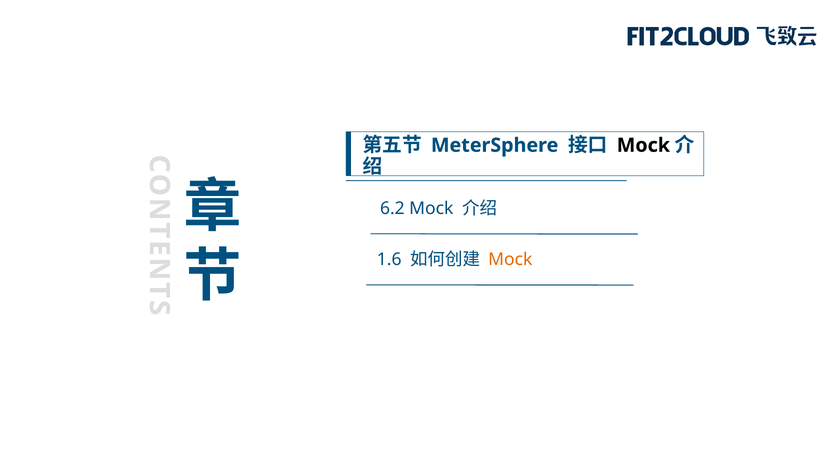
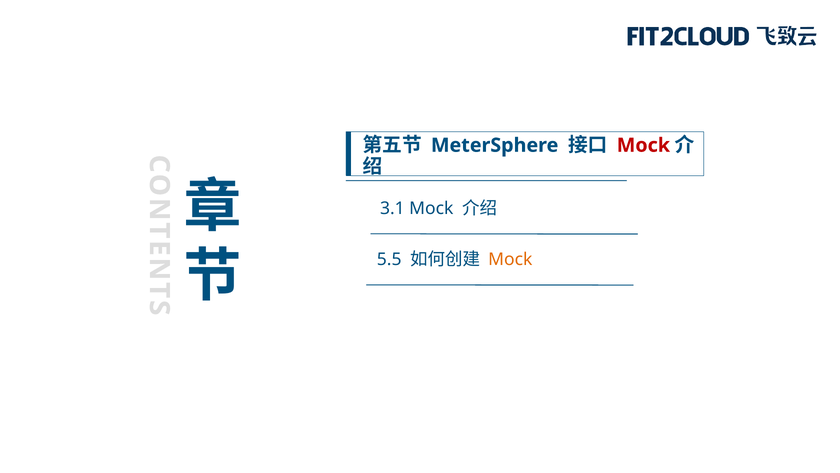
Mock colour: black -> red (643, 145)
6.2: 6.2 -> 3.1 (392, 208)
1.6: 1.6 -> 5.5 (389, 259)
